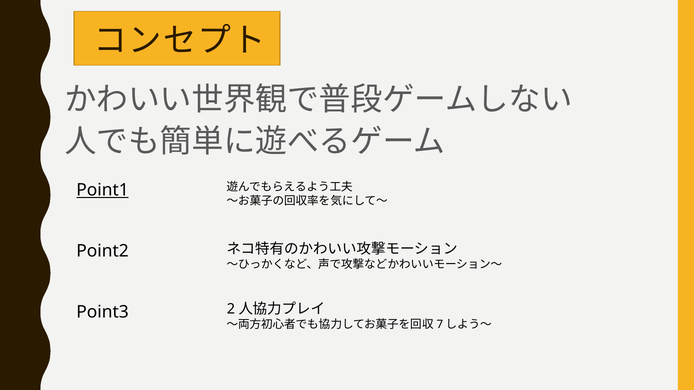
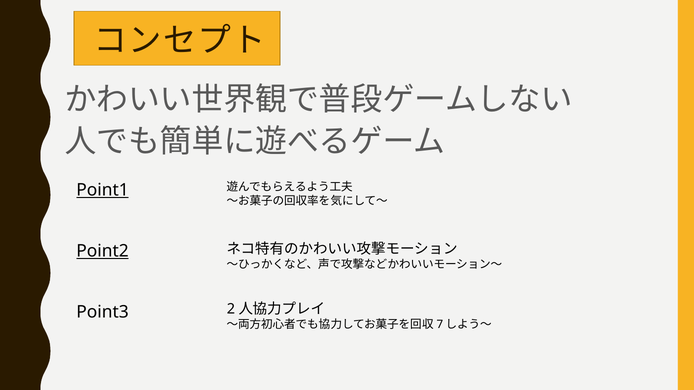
Point2 underline: none -> present (103, 251)
